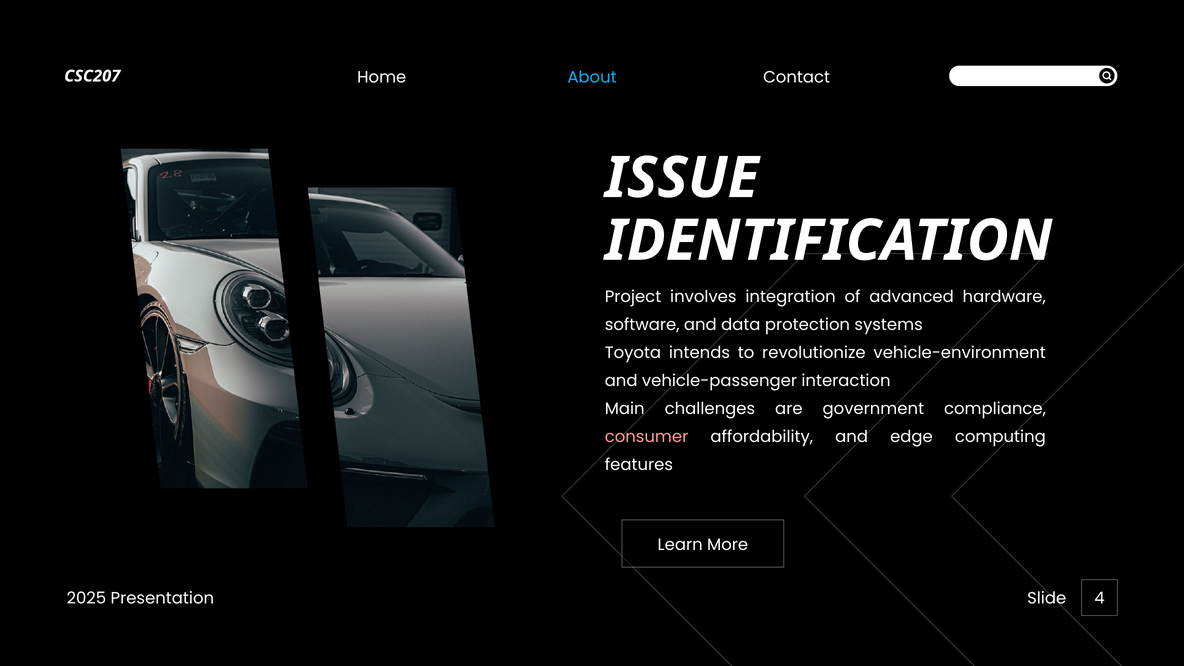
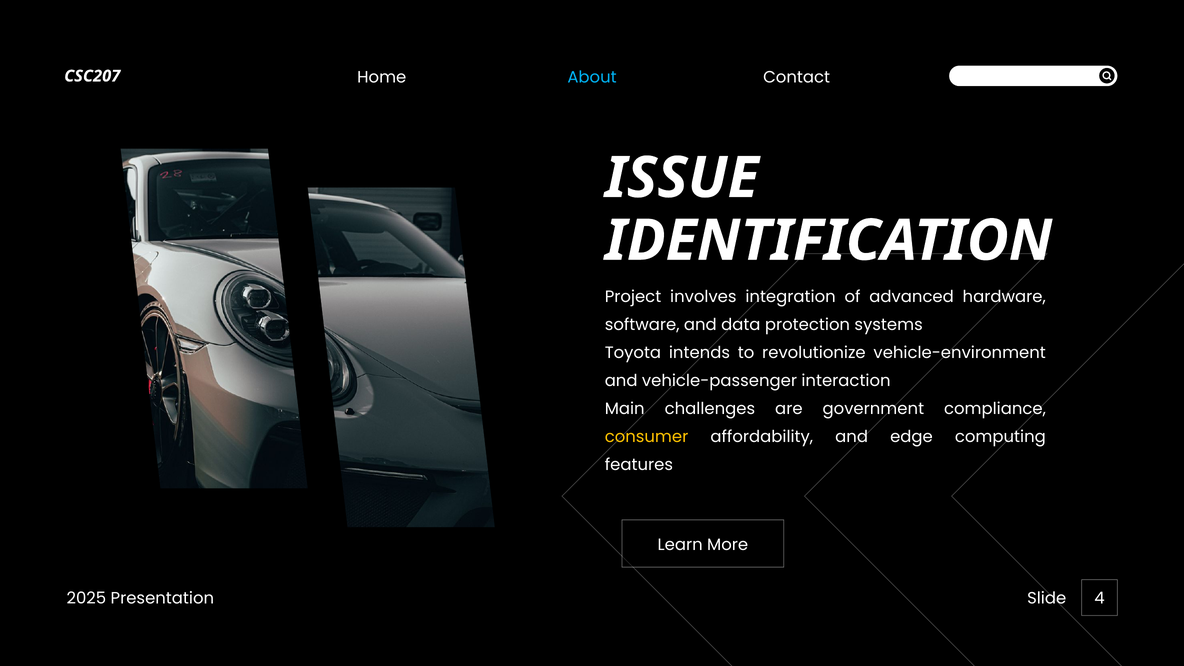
consumer colour: pink -> yellow (647, 437)
